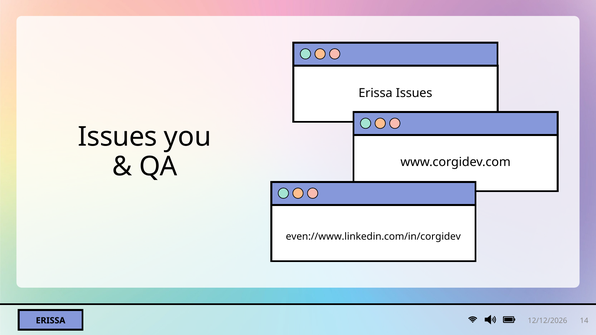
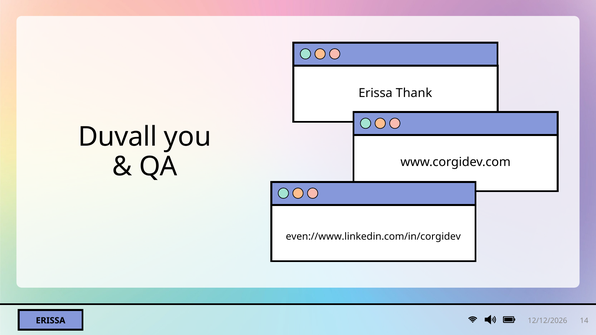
Erissa Issues: Issues -> Thank (414, 93)
Issues: Issues -> Duvall (118, 137)
